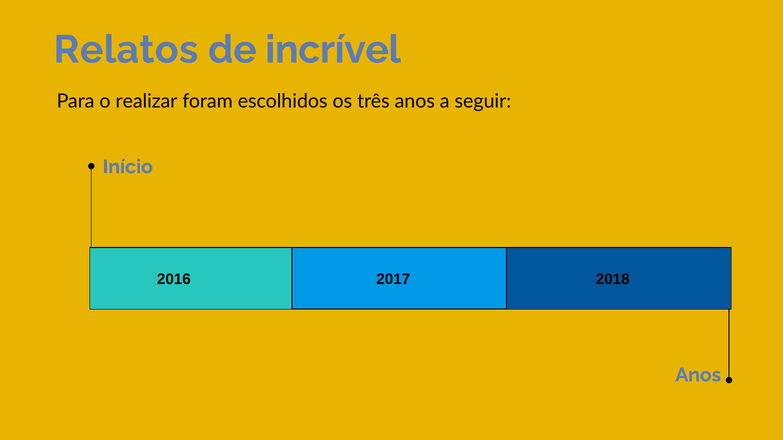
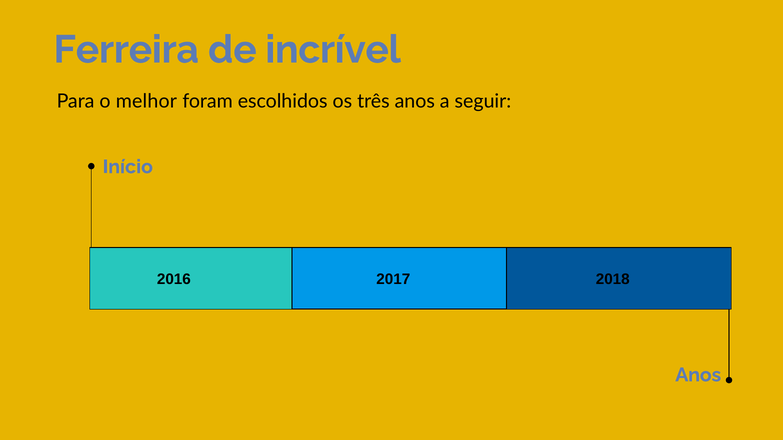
Relatos: Relatos -> Ferreira (126, 50)
realizar: realizar -> melhor (146, 101)
